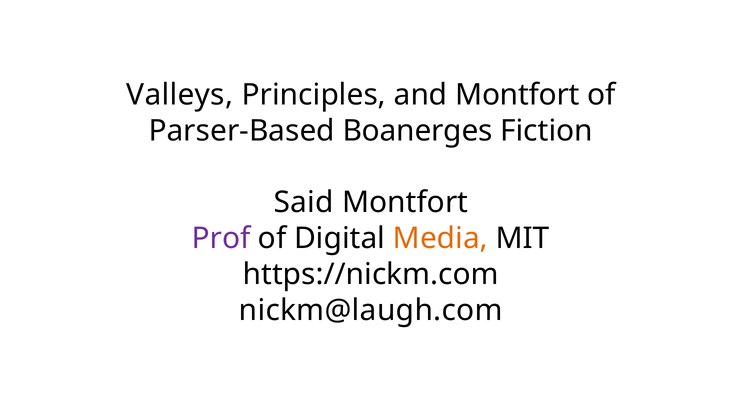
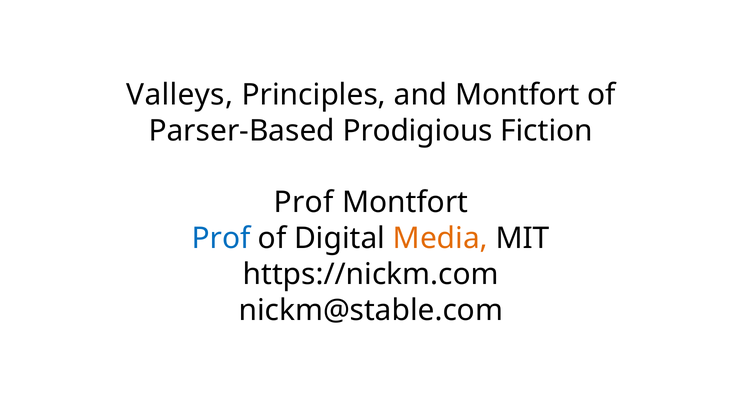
Boanerges: Boanerges -> Prodigious (418, 131)
Said: Said -> Prof (304, 203)
Prof colour: purple -> blue (221, 239)
nickm@laugh.com: nickm@laugh.com -> nickm@stable.com (371, 311)
